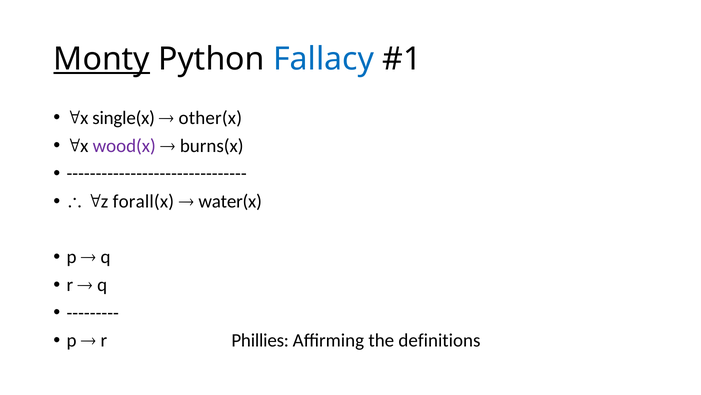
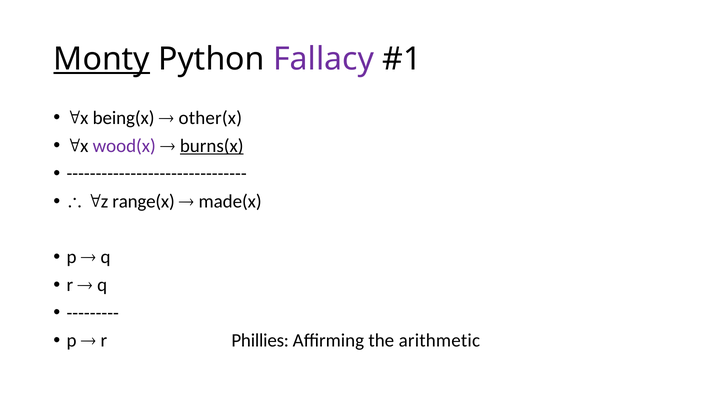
Fallacy colour: blue -> purple (324, 59)
single(x: single(x -> being(x (124, 118)
burns(x underline: none -> present (212, 146)
forall(x: forall(x -> range(x (144, 201)
water(x: water(x -> made(x (230, 201)
definitions: definitions -> arithmetic (439, 340)
